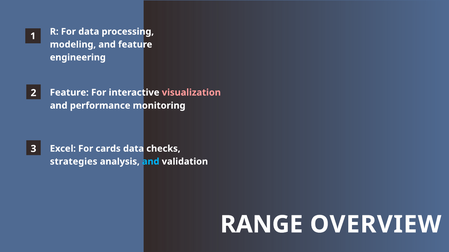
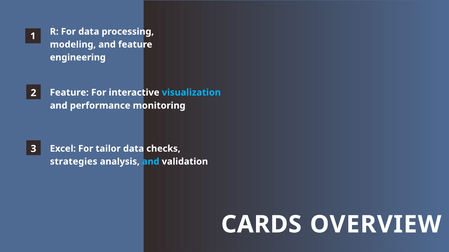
visualization colour: pink -> light blue (191, 93)
cards: cards -> tailor (108, 149)
RANGE: RANGE -> CARDS (261, 225)
